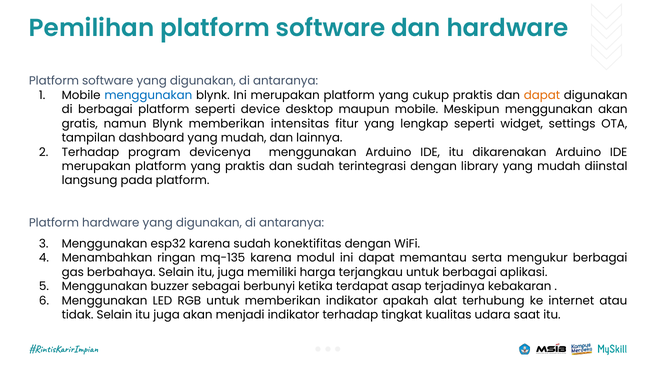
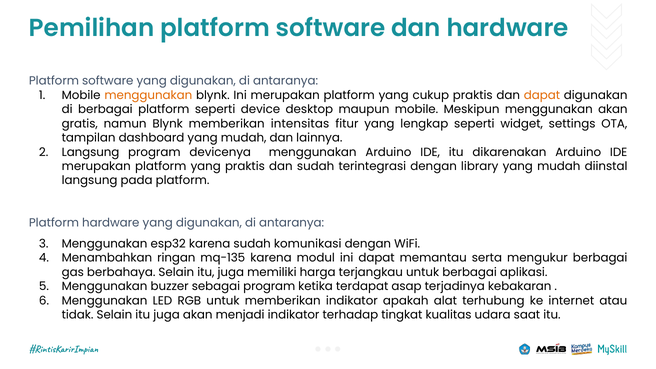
menggunakan colour: blue -> orange (148, 95)
Terhadap: Terhadap -> Langsung (91, 152)
konektifitas: konektifitas -> komunikasi (308, 244)
sebagai berbunyi: berbunyi -> program (269, 286)
